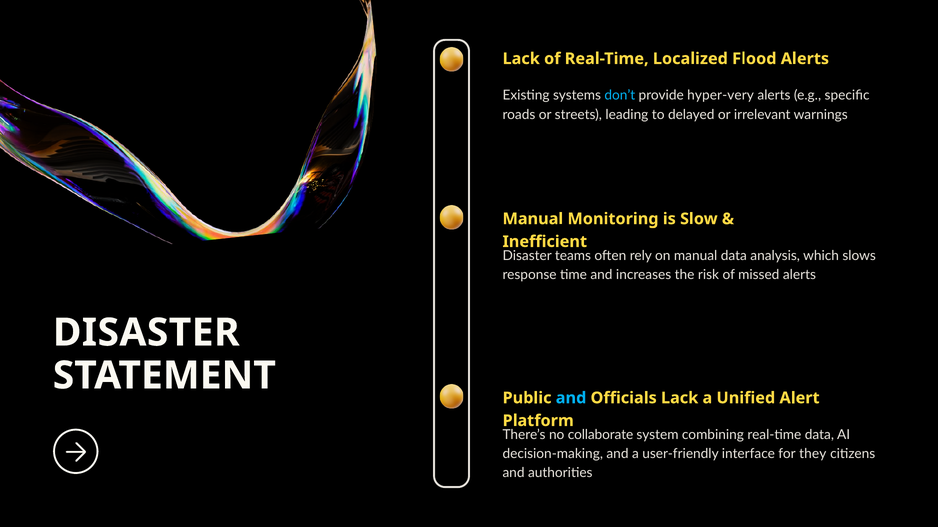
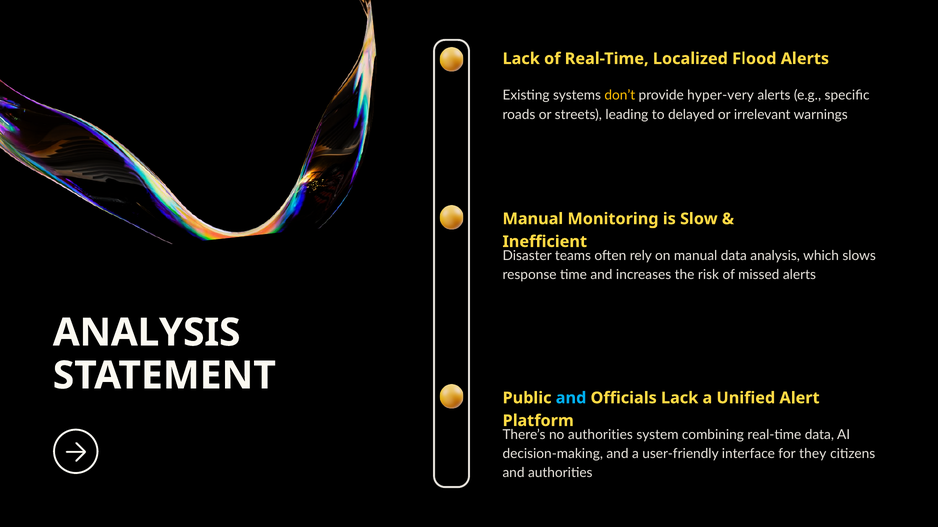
don’t colour: light blue -> yellow (620, 96)
DISASTER: DISASTER -> ANALYSIS (147, 333)
collaborate: collaborate -> authorities (600, 435)
